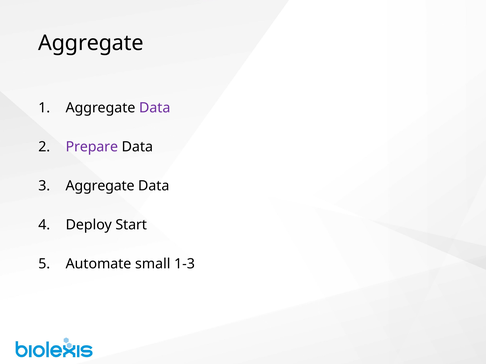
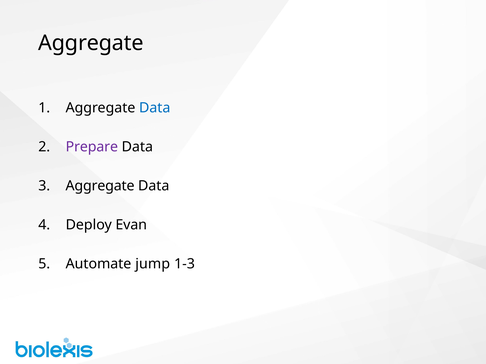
Data colour: purple -> blue (155, 108)
Start: Start -> Evan (131, 225)
small: small -> jump (153, 264)
